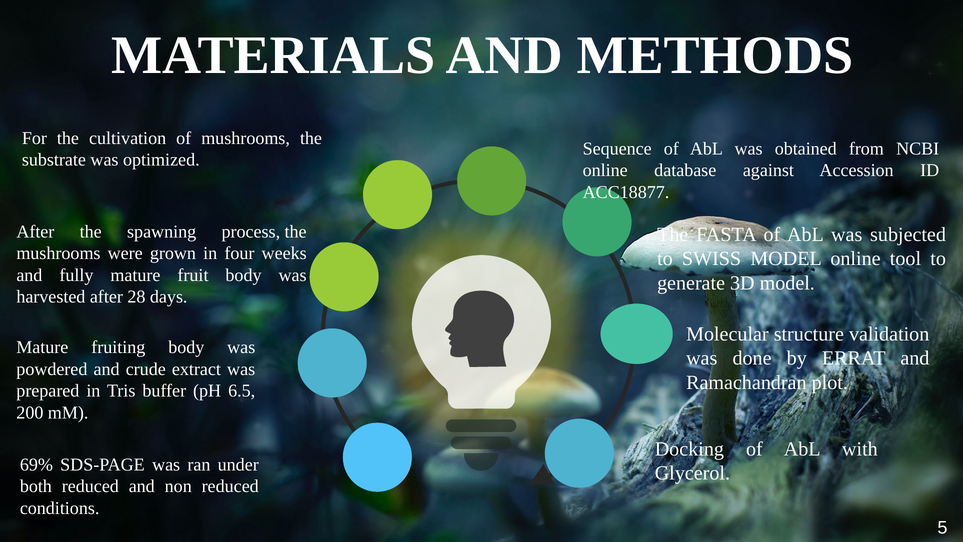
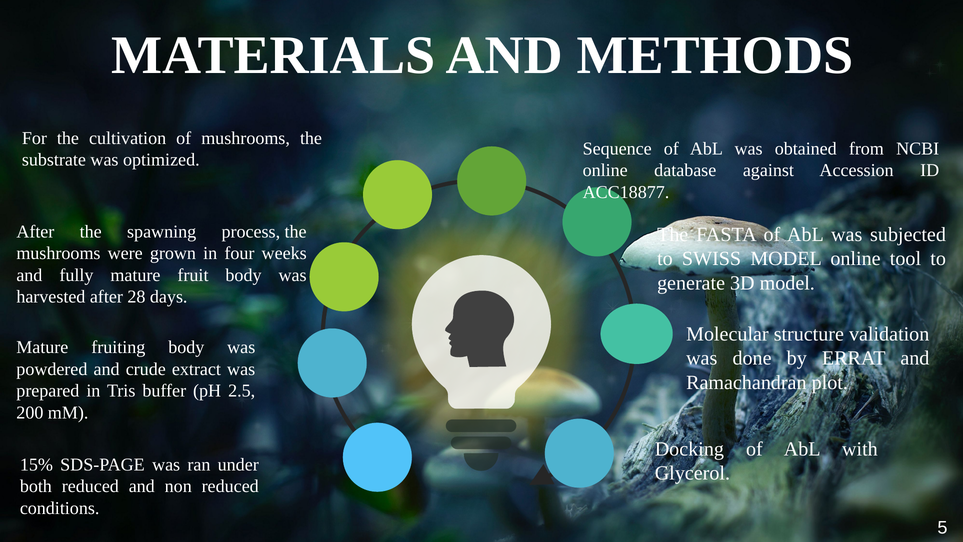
6.5: 6.5 -> 2.5 (242, 391)
69%: 69% -> 15% (36, 465)
